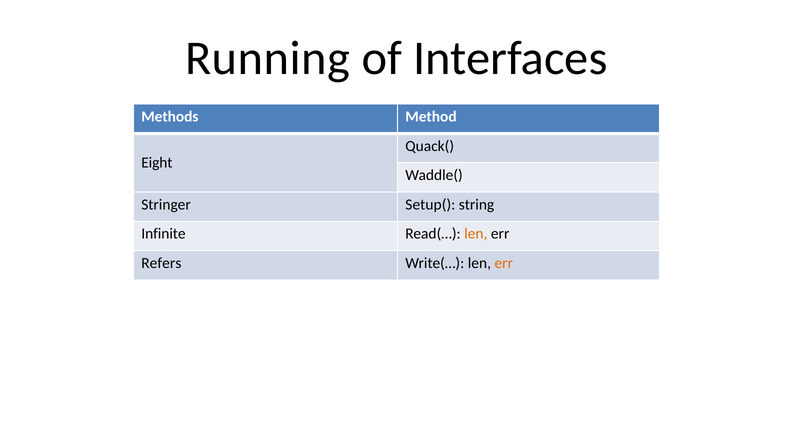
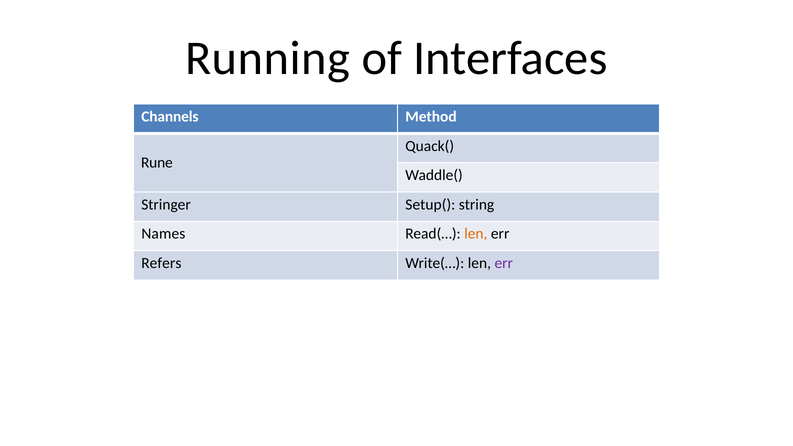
Methods: Methods -> Channels (170, 117)
Eight: Eight -> Rune (157, 163)
Infinite: Infinite -> Names (163, 234)
err colour: orange -> purple (504, 263)
